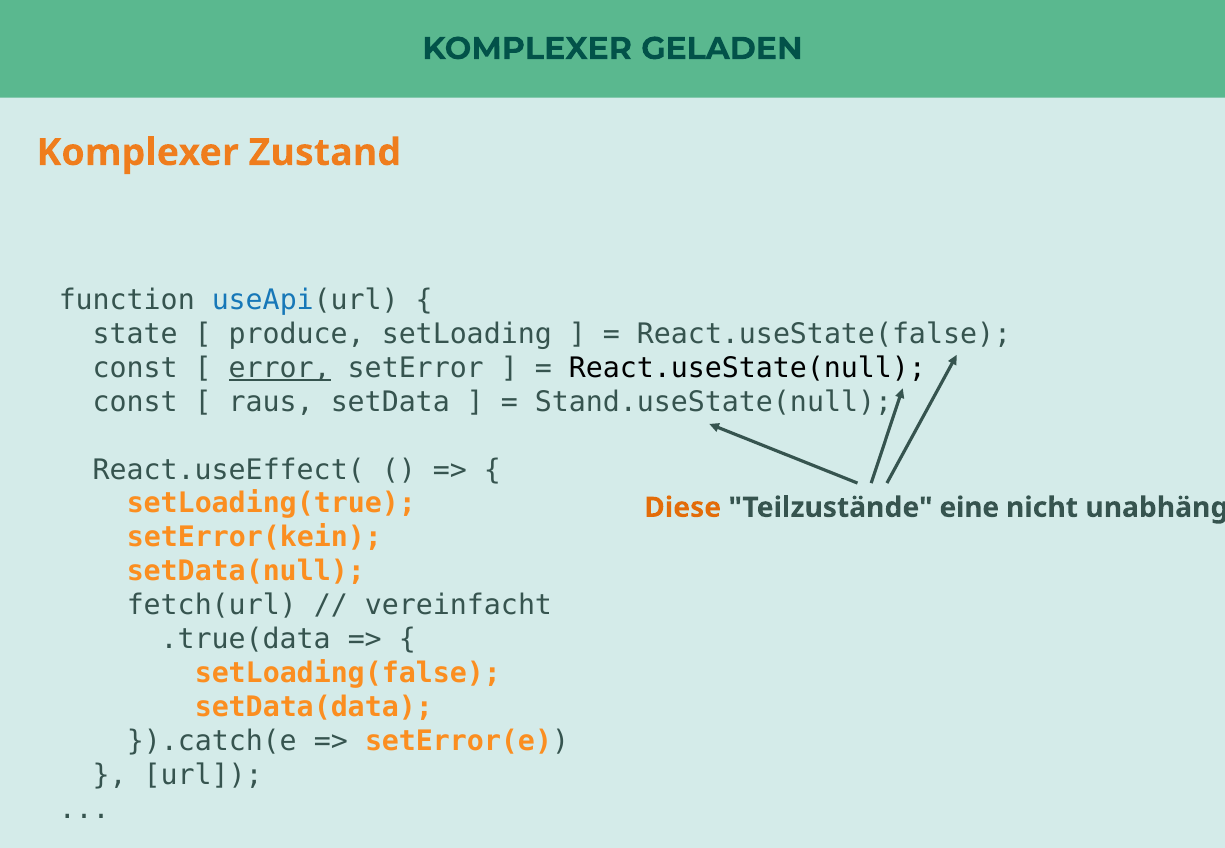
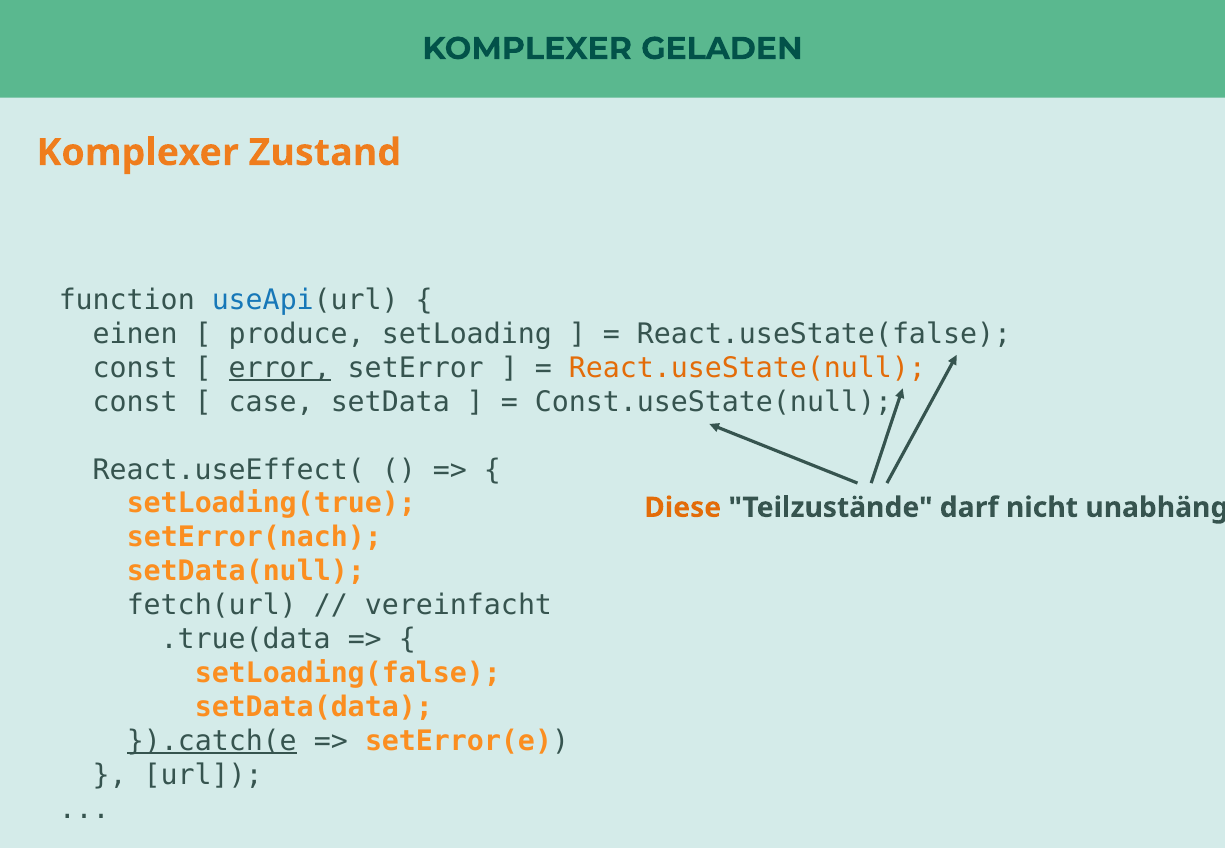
state: state -> einen (135, 334)
React.useState(null colour: black -> orange (747, 368)
raus: raus -> case (271, 402)
Stand.useState(null: Stand.useState(null -> Const.useState(null (713, 402)
eine: eine -> darf (969, 508)
setError(kein: setError(kein -> setError(nach (254, 538)
}).catch(e underline: none -> present (212, 741)
